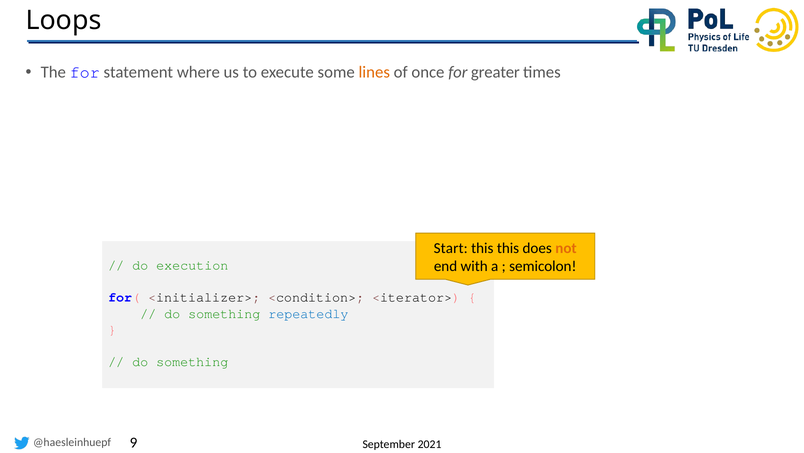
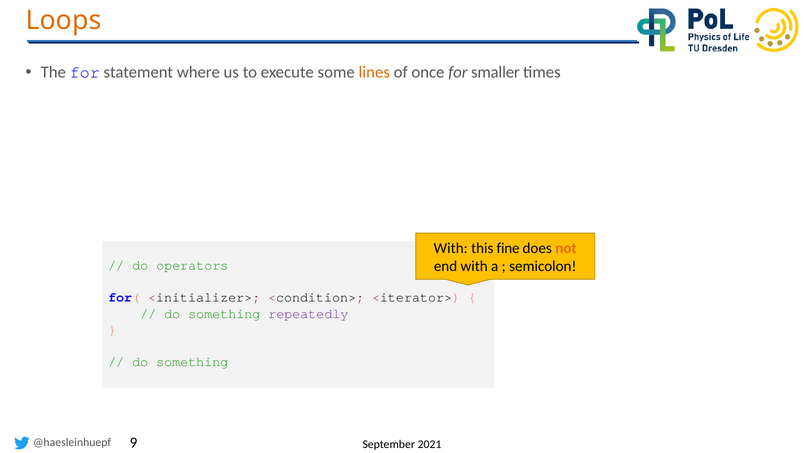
Loops colour: black -> orange (63, 20)
greater: greater -> smaller (495, 72)
Start: Start -> With (451, 248)
this this: this -> fine (508, 248)
execution: execution -> operators (192, 265)
repeatedly colour: blue -> purple (308, 313)
